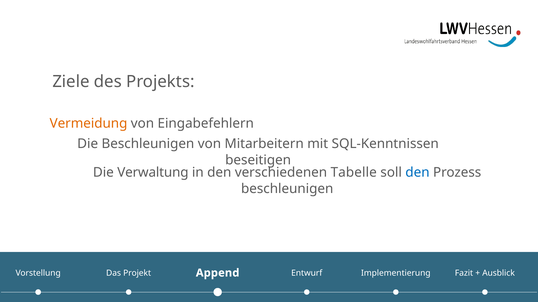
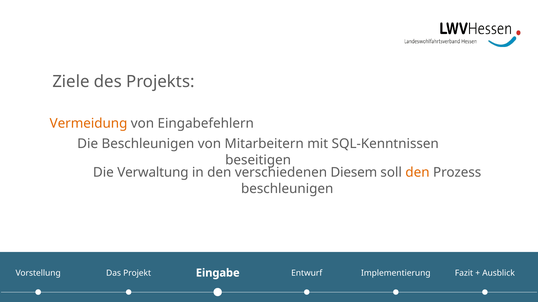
Tabelle: Tabelle -> Diesem (354, 173)
den colour: blue -> orange (417, 173)
Append: Append -> Eingabe (218, 273)
